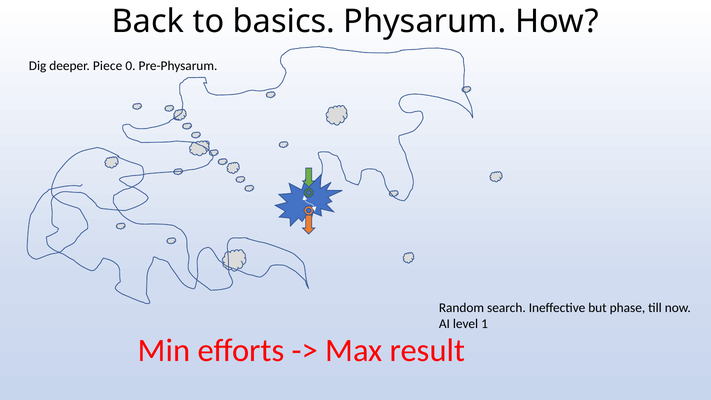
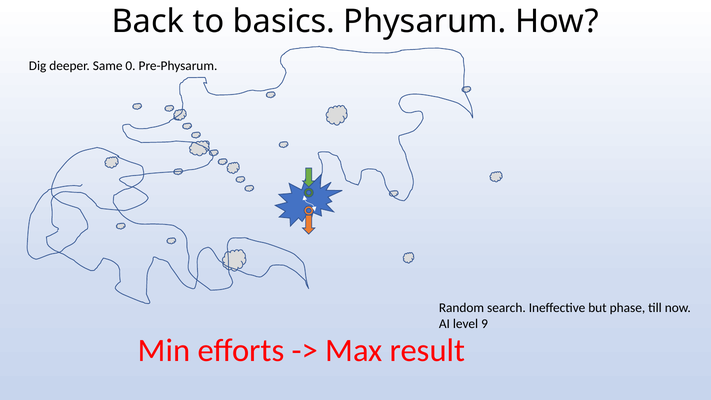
Piece: Piece -> Same (108, 66)
1: 1 -> 9 (485, 324)
